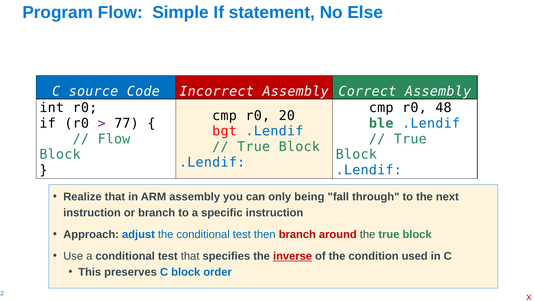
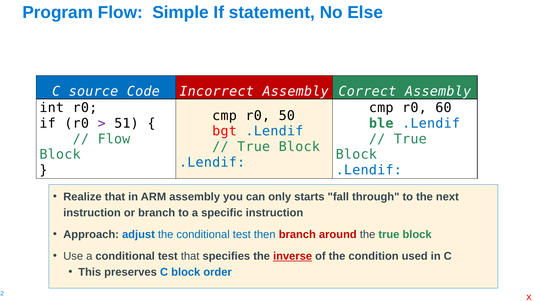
48: 48 -> 60 (443, 108)
20: 20 -> 50 (287, 115)
77: 77 -> 51 (126, 123)
being: being -> starts (309, 196)
